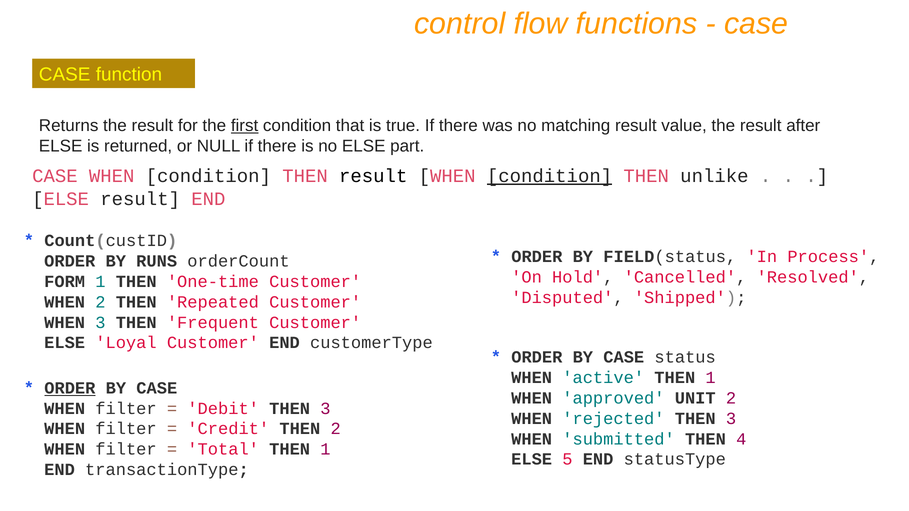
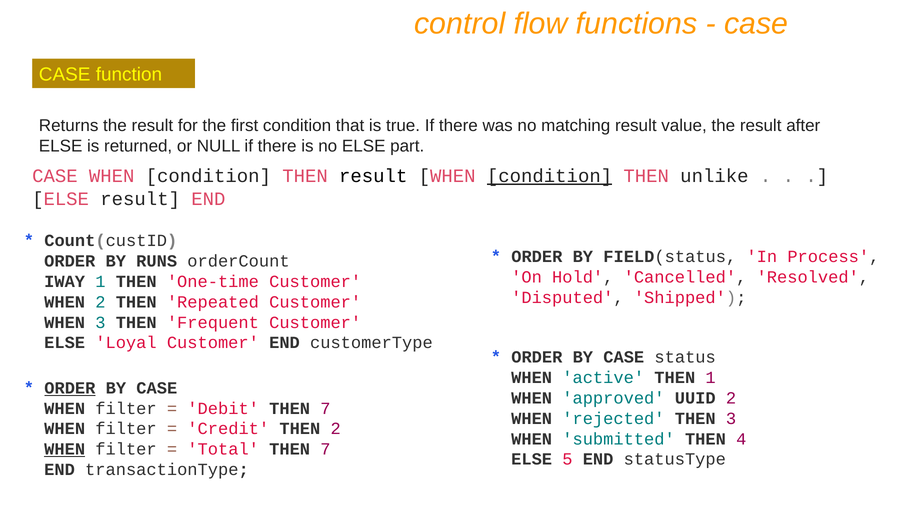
first underline: present -> none (245, 126)
FORM: FORM -> IWAY (65, 282)
UNIT: UNIT -> UUID (695, 398)
Debit THEN 3: 3 -> 7 (325, 409)
WHEN underline: none -> present (65, 450)
Total THEN 1: 1 -> 7 (325, 450)
